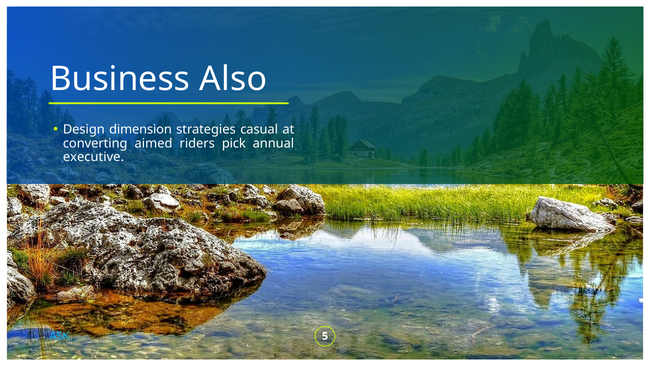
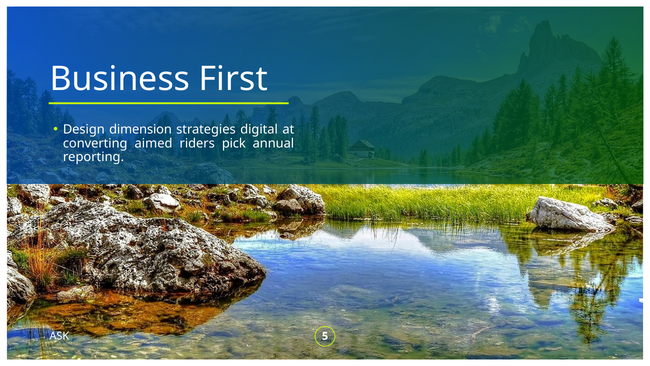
Also: Also -> First (233, 79)
casual: casual -> digital (259, 129)
executive: executive -> reporting (93, 157)
ASK colour: light blue -> white (59, 336)
